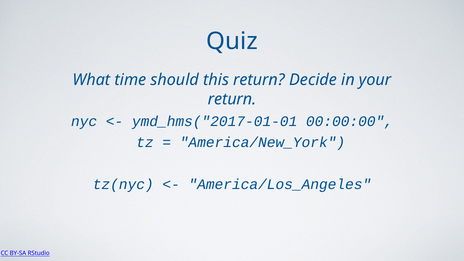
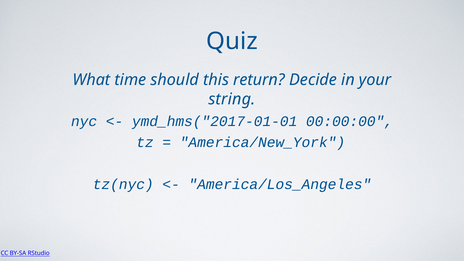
return: return -> string (232, 99)
